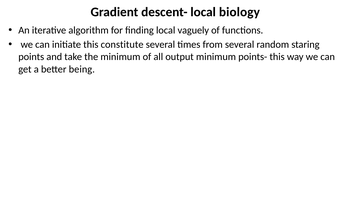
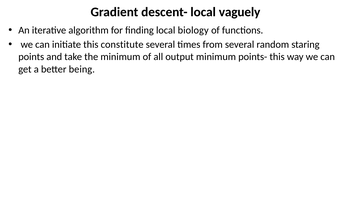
biology: biology -> vaguely (240, 12)
vaguely: vaguely -> biology (193, 30)
